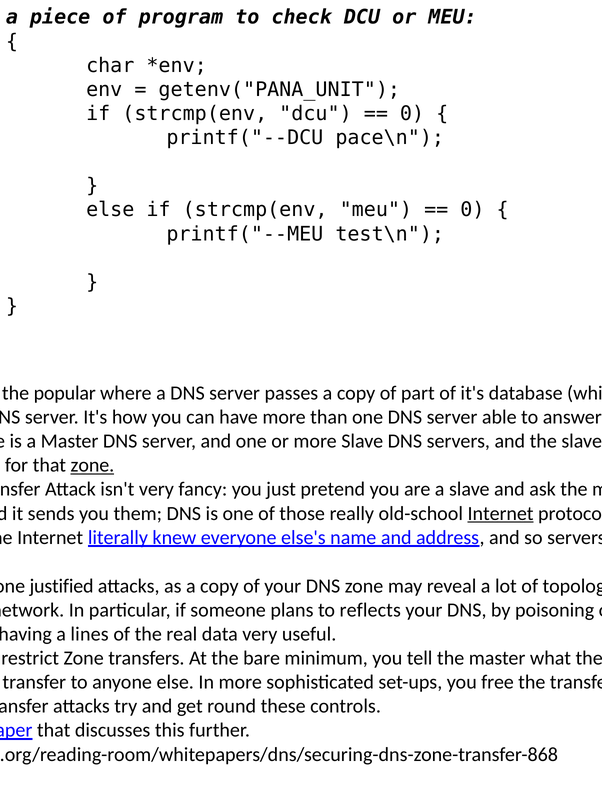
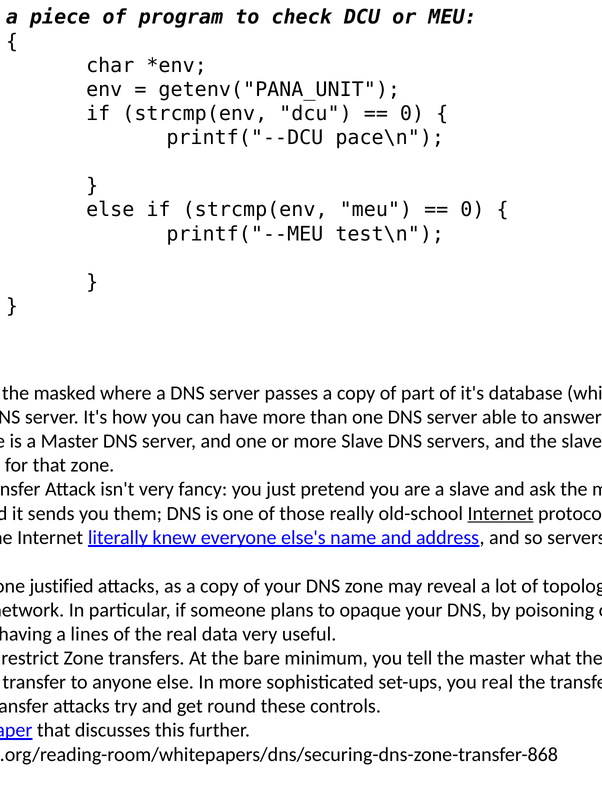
popular: popular -> masked (65, 393)
zone underline: present -> none (92, 466)
reflects: reflects -> opaque (370, 611)
you free: free -> real (497, 683)
